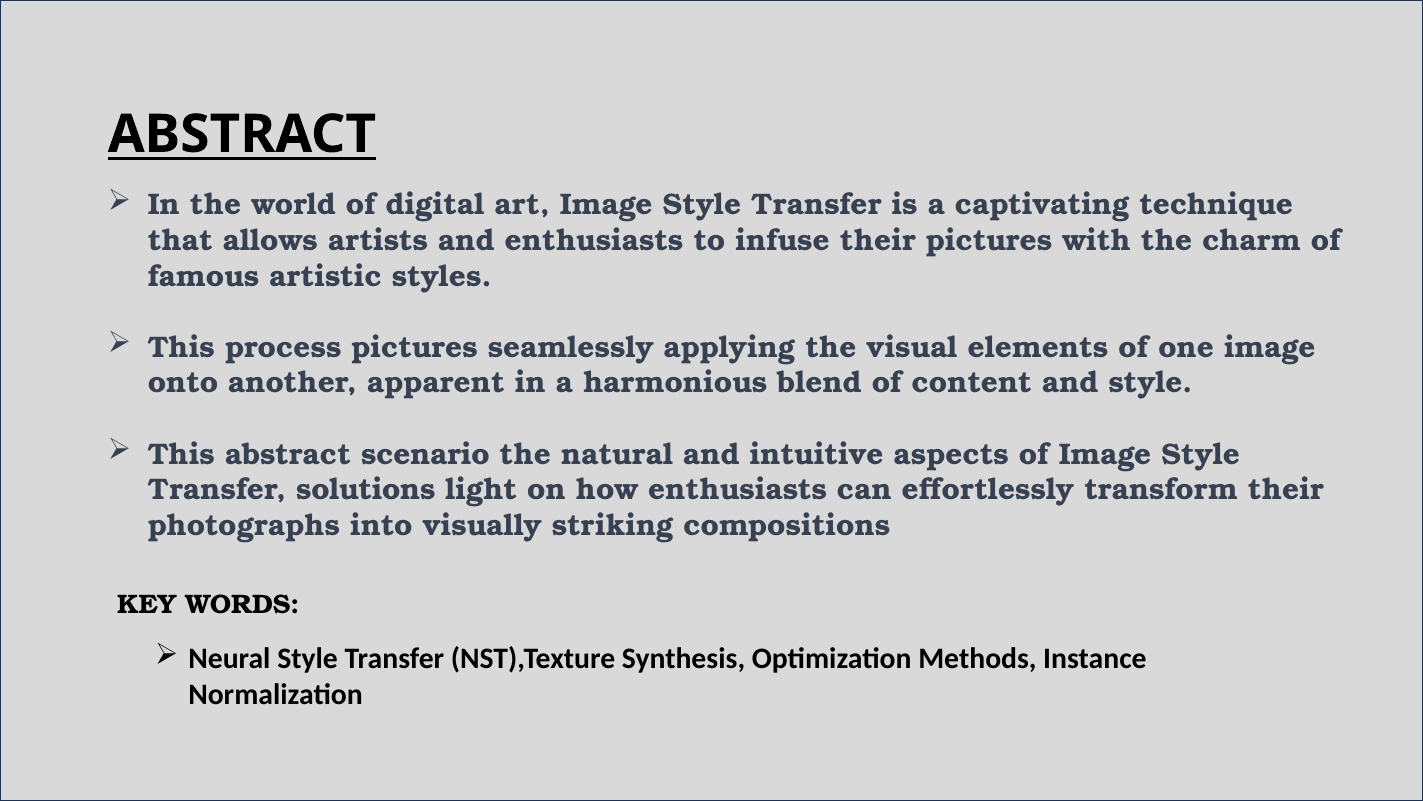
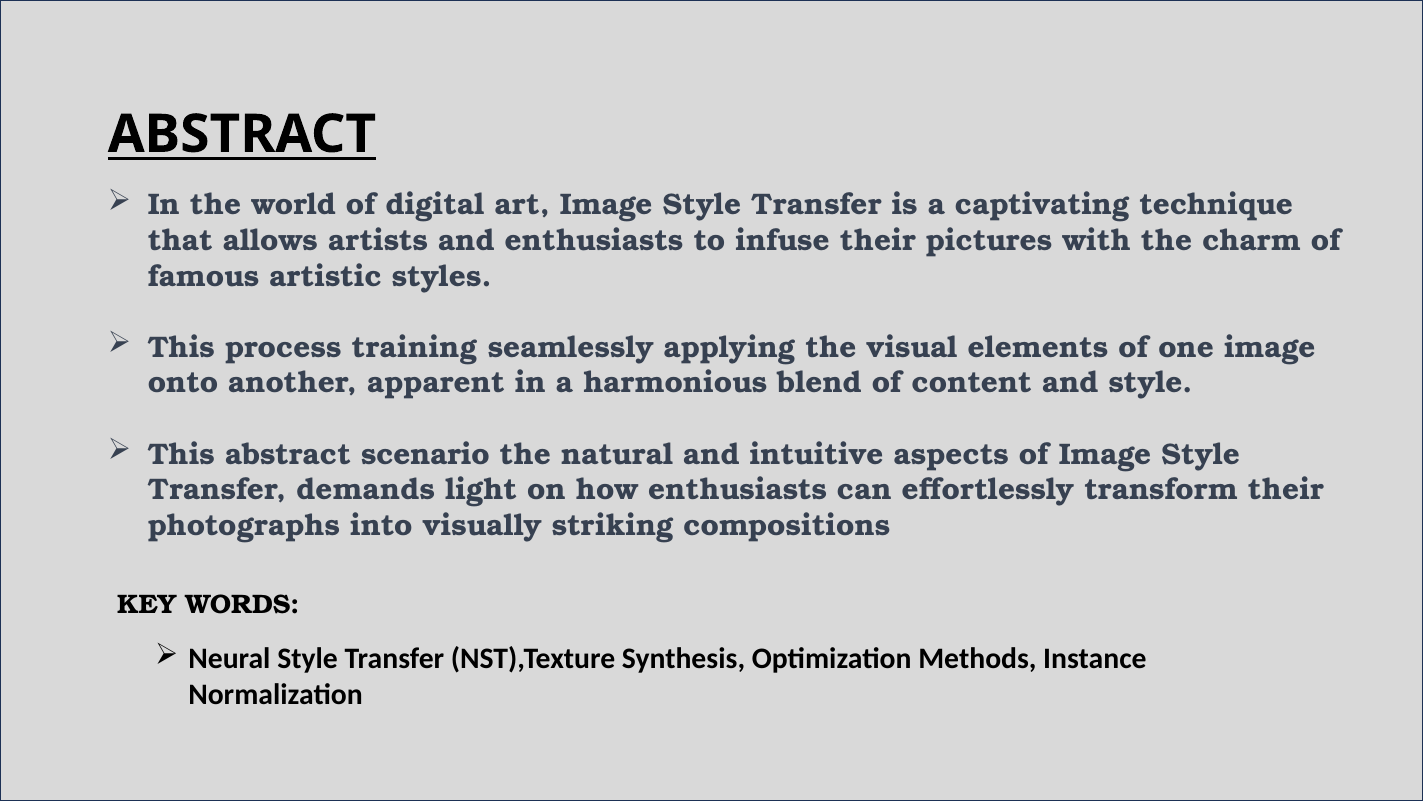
process pictures: pictures -> training (414, 347)
solutions: solutions -> demands (366, 490)
